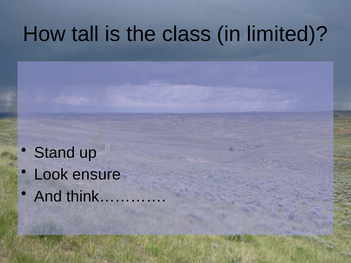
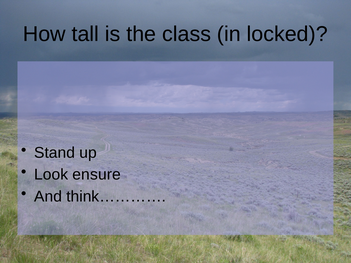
limited: limited -> locked (287, 34)
